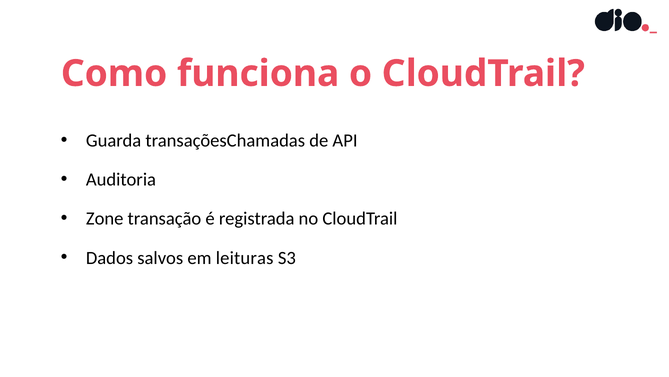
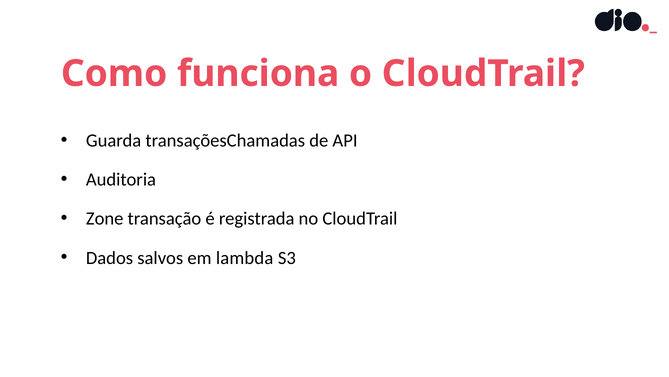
leituras: leituras -> lambda (245, 257)
